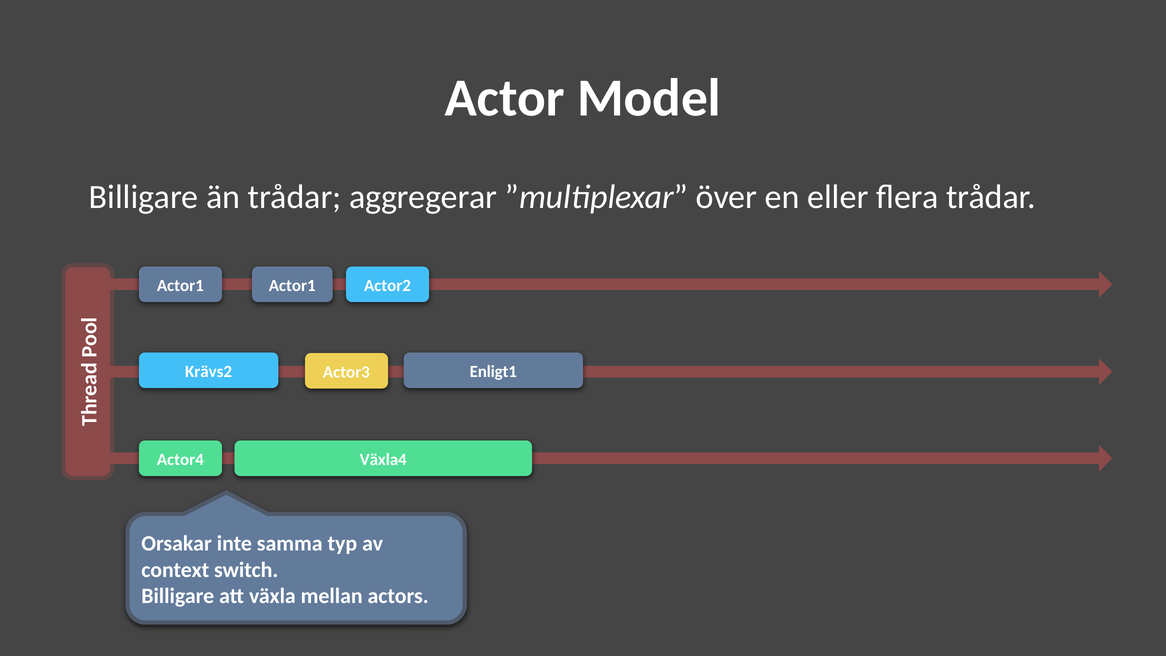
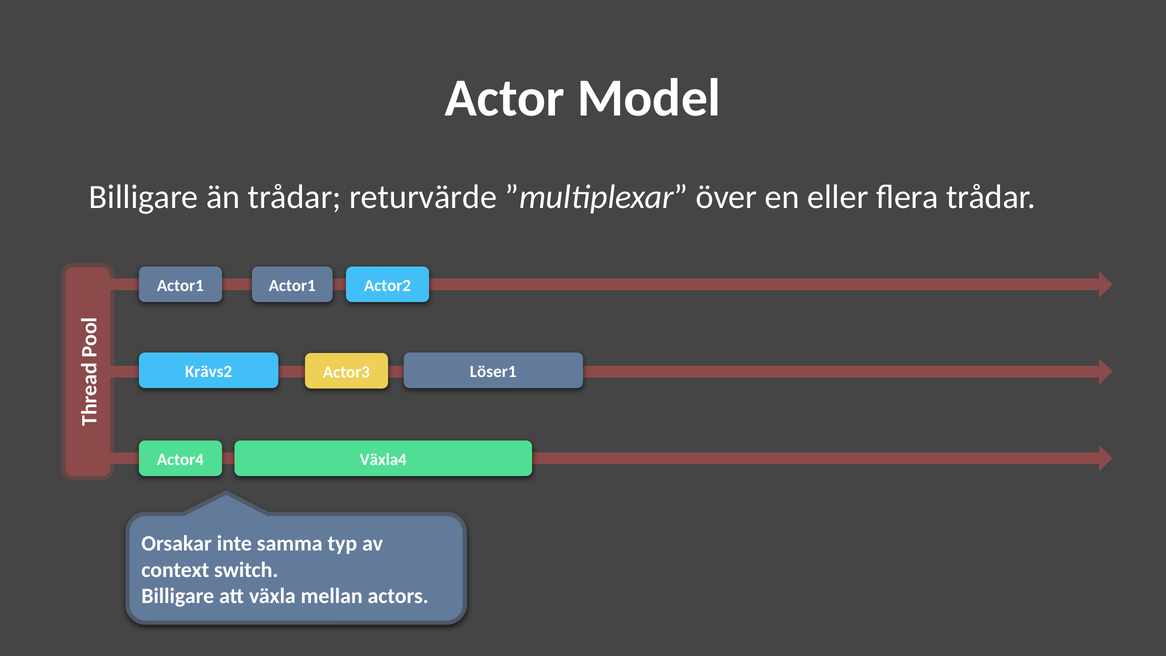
aggregerar: aggregerar -> returvärde (423, 197)
Enligt1: Enligt1 -> Löser1 (493, 371)
